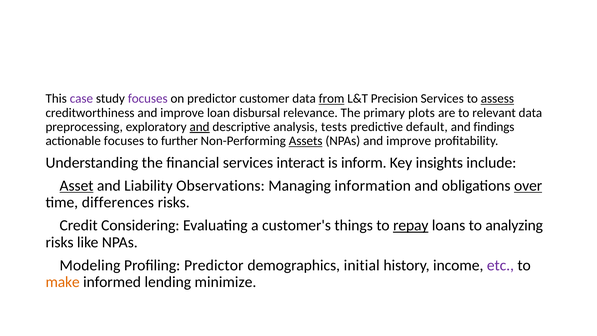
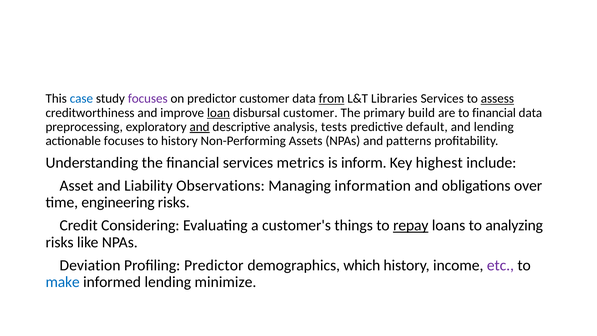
case colour: purple -> blue (81, 99)
Precision: Precision -> Libraries (394, 99)
loan underline: none -> present (218, 113)
disbursal relevance: relevance -> customer (310, 113)
plots: plots -> build (421, 113)
to relevant: relevant -> financial (494, 113)
and findings: findings -> lending (494, 127)
to further: further -> history (179, 141)
Assets underline: present -> none (306, 141)
NPAs and improve: improve -> patterns (409, 141)
interact: interact -> metrics (300, 163)
insights: insights -> highest (439, 163)
Asset underline: present -> none (77, 186)
over underline: present -> none (528, 186)
differences: differences -> engineering (118, 202)
Modeling: Modeling -> Deviation (90, 265)
initial: initial -> which (362, 265)
make colour: orange -> blue (63, 282)
